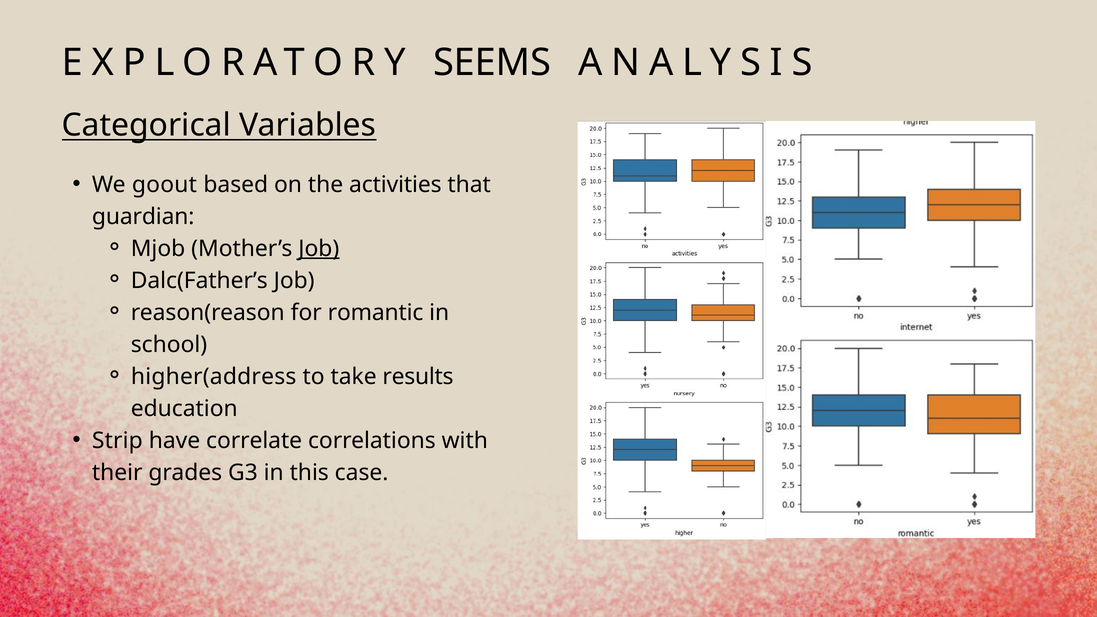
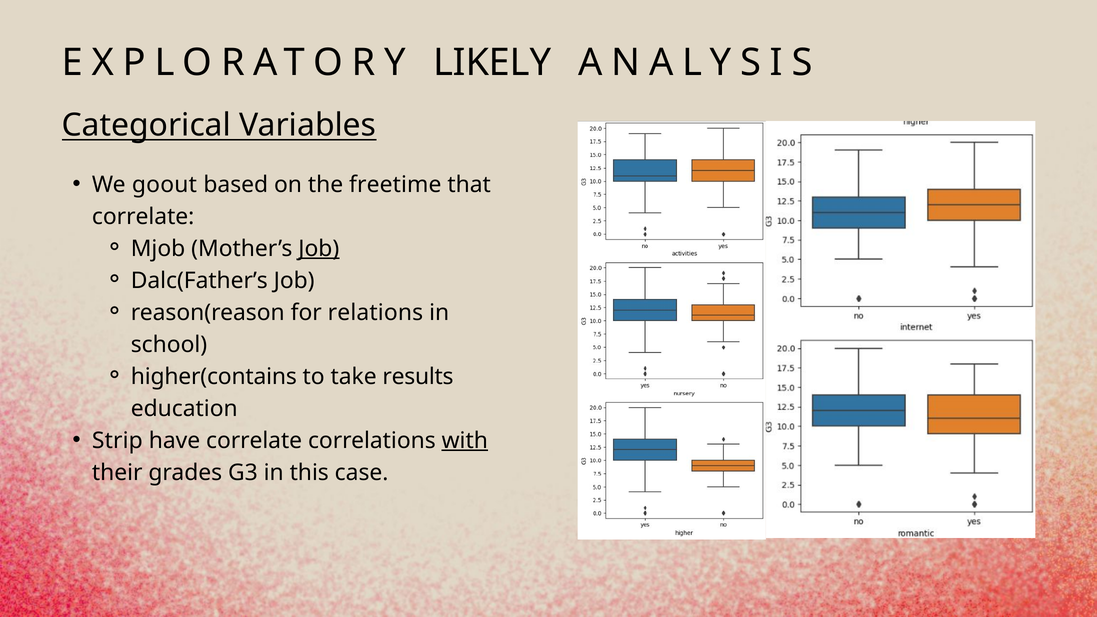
SEEMS: SEEMS -> LIKELY (492, 63)
activities: activities -> freetime (395, 185)
guardian: guardian -> correlate (143, 217)
romantic: romantic -> relations (375, 313)
higher(address: higher(address -> higher(contains (214, 377)
with underline: none -> present (465, 441)
